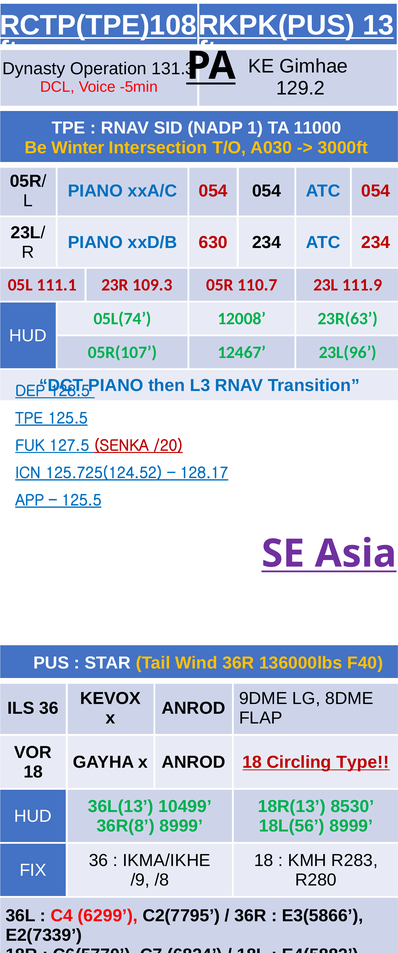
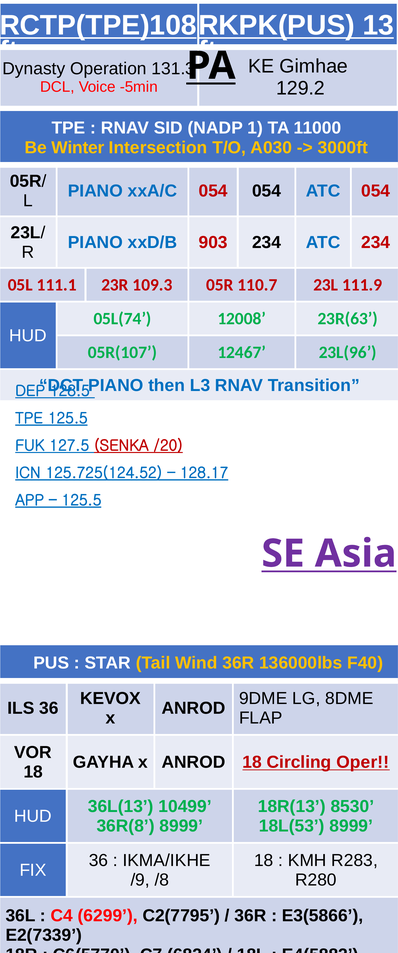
630: 630 -> 903 (213, 242)
Type: Type -> Oper (363, 762)
18L(56: 18L(56 -> 18L(53 (292, 825)
